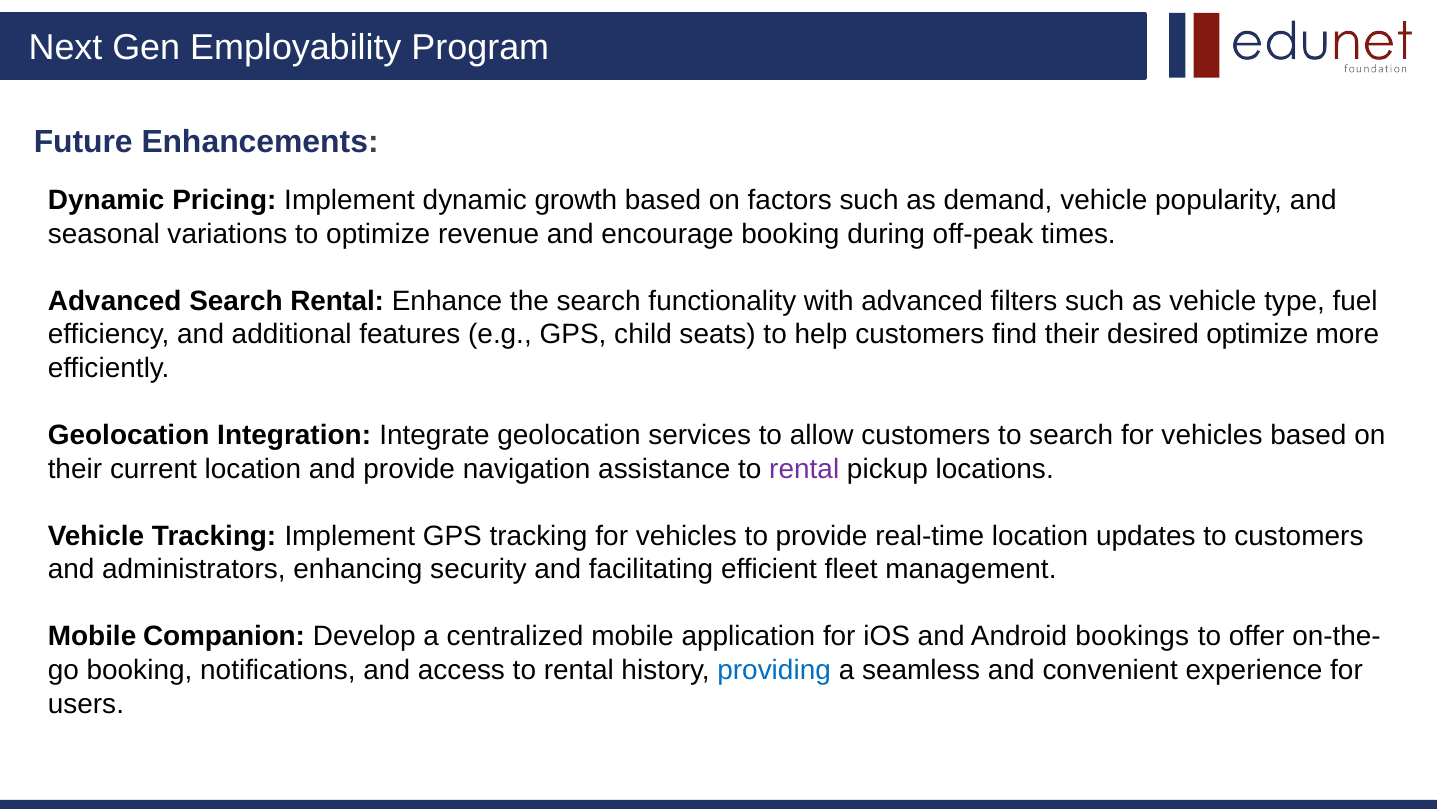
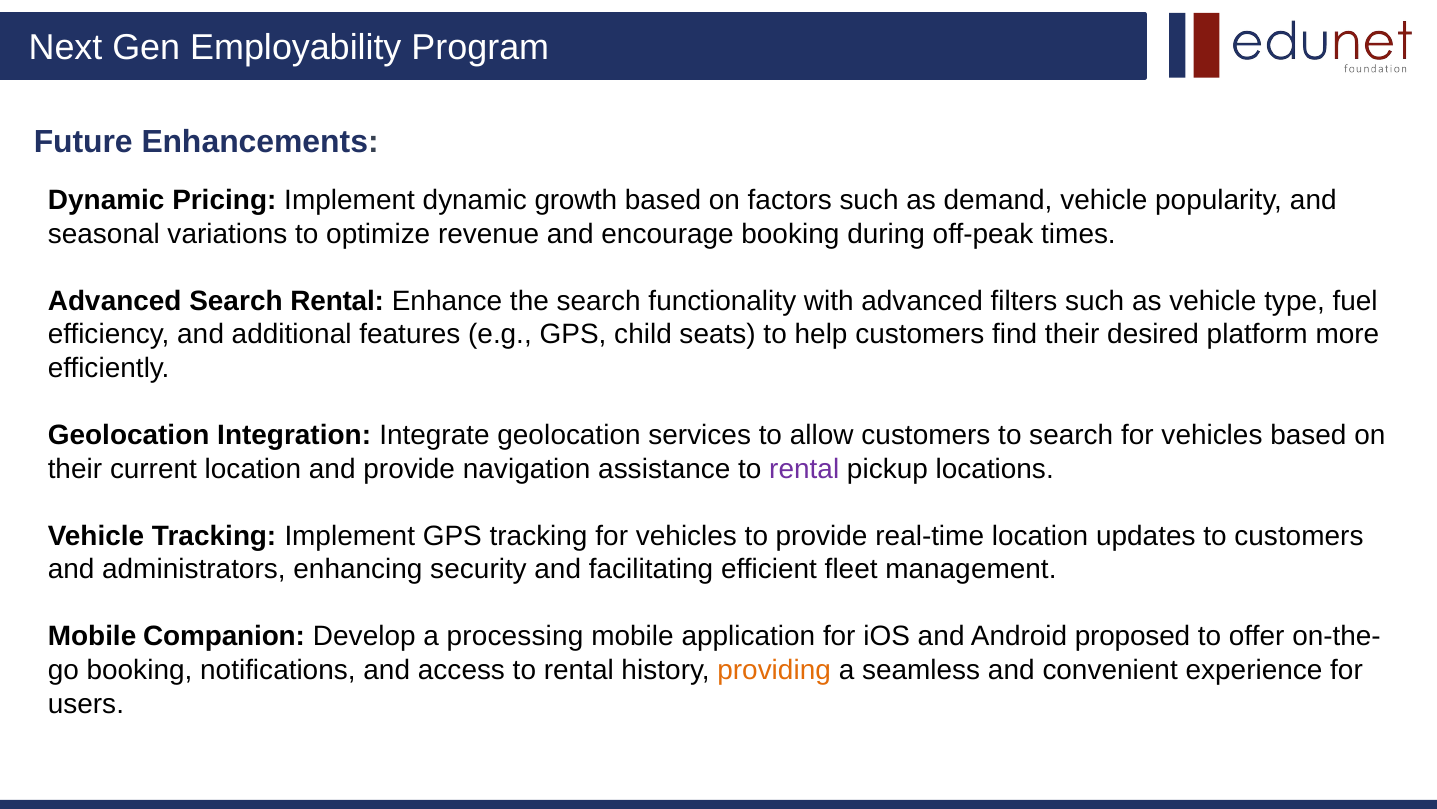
desired optimize: optimize -> platform (1257, 334)
centralized: centralized -> processing (515, 636)
bookings: bookings -> proposed (1133, 636)
providing colour: blue -> orange (774, 670)
